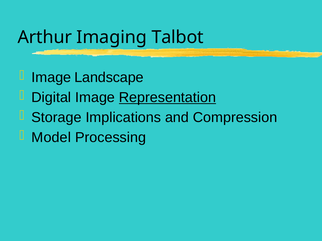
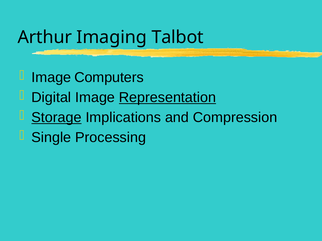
Landscape: Landscape -> Computers (109, 78)
Storage underline: none -> present (56, 118)
Model: Model -> Single (51, 138)
